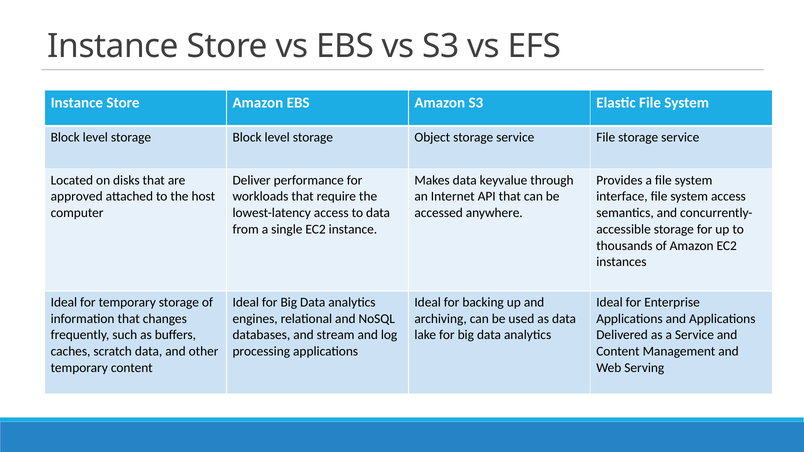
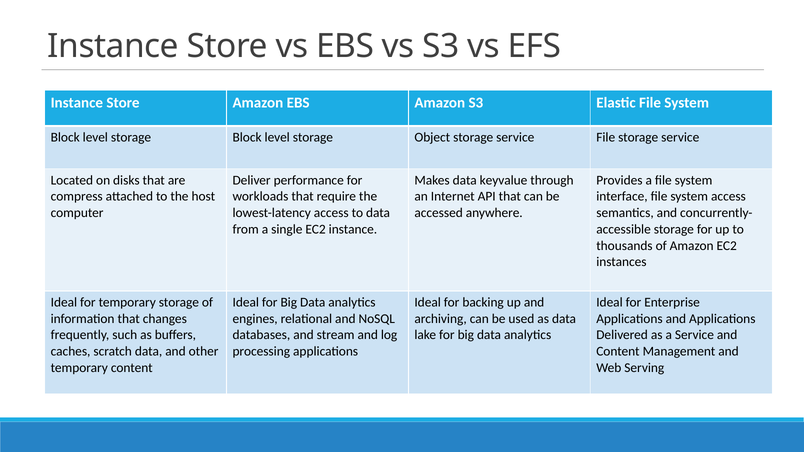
approved: approved -> compress (77, 197)
